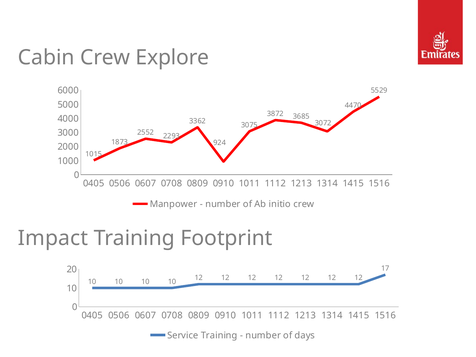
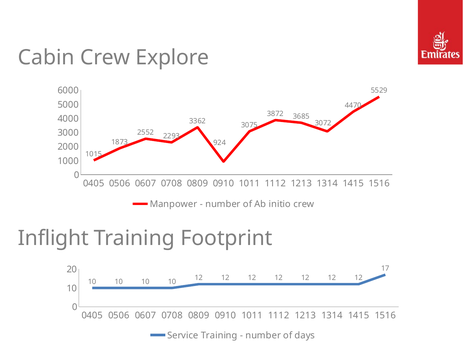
Impact: Impact -> Inflight (53, 238)
